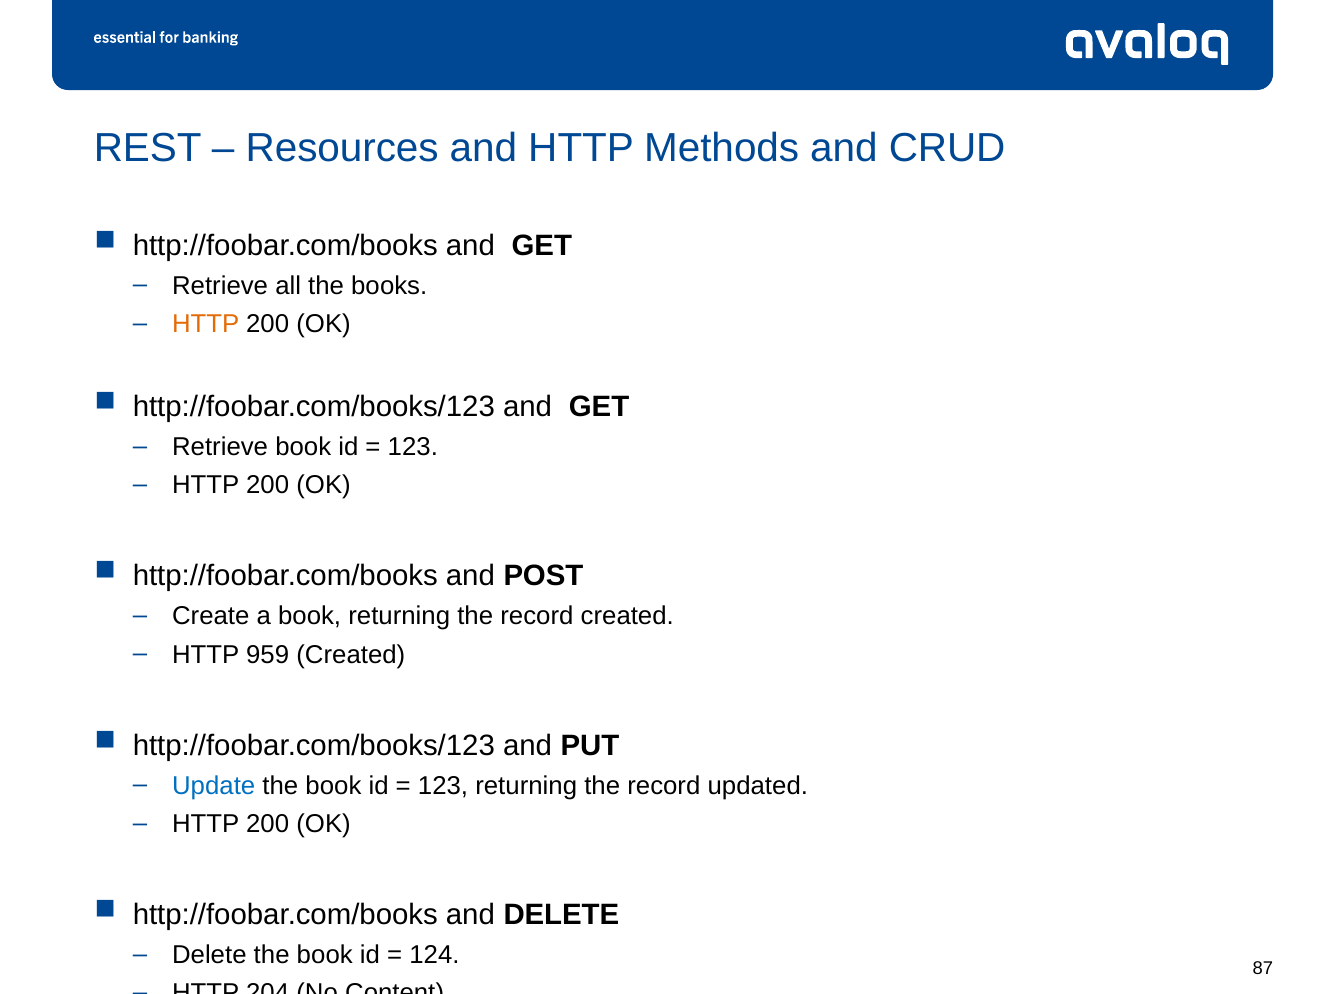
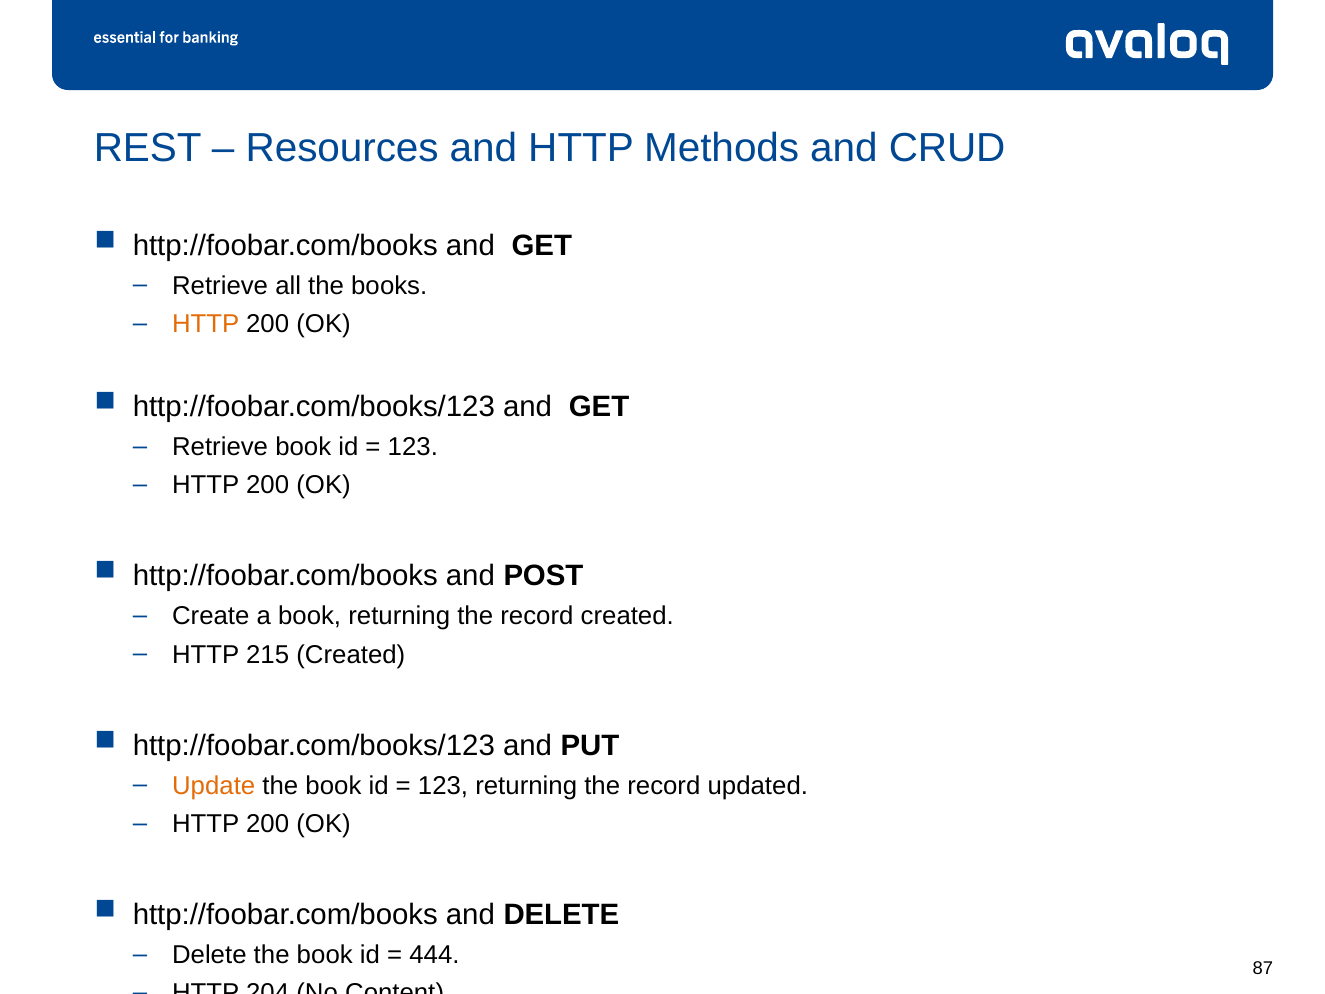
959: 959 -> 215 (268, 654)
Update colour: blue -> orange (214, 786)
124: 124 -> 444 (434, 955)
